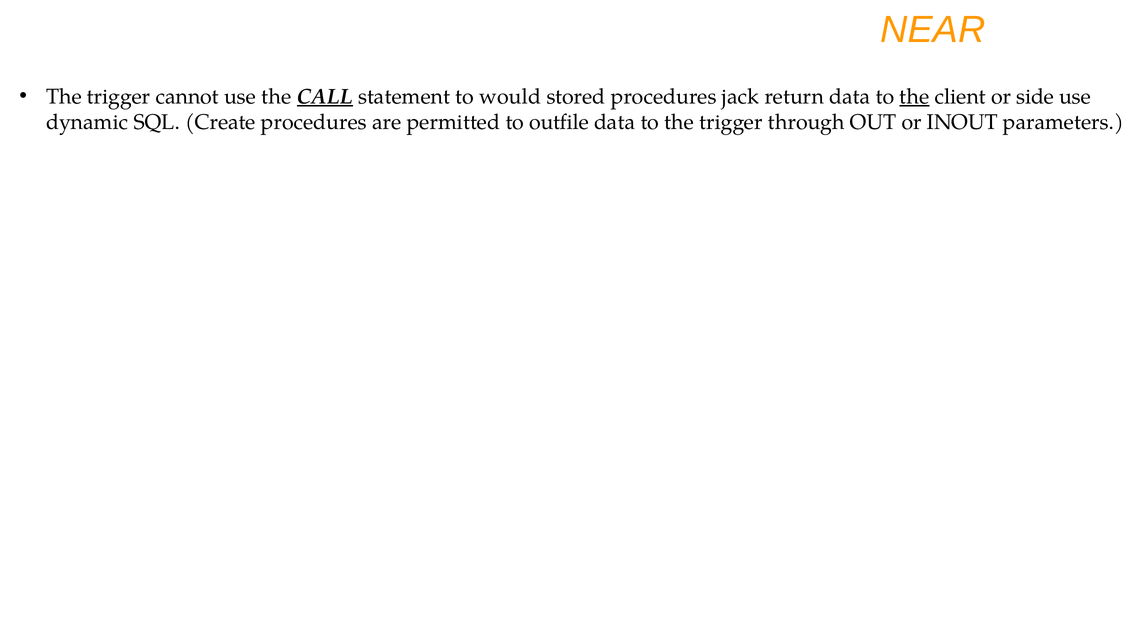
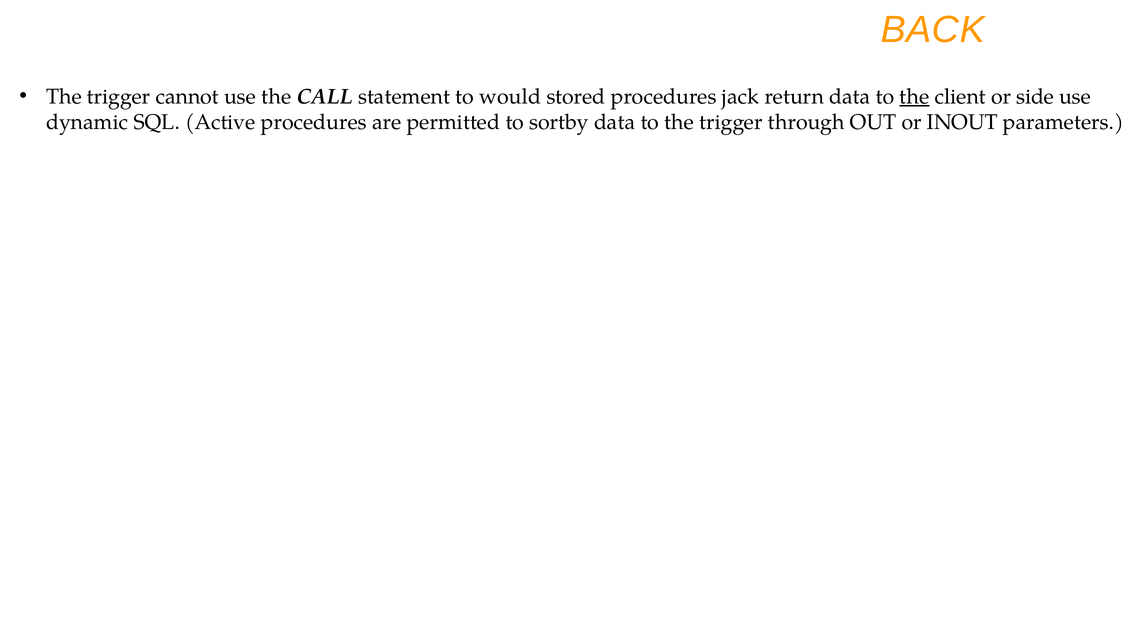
NEAR: NEAR -> BACK (933, 30)
CALL underline: present -> none (325, 97)
Create: Create -> Active (220, 122)
outfile: outfile -> sortby (559, 122)
